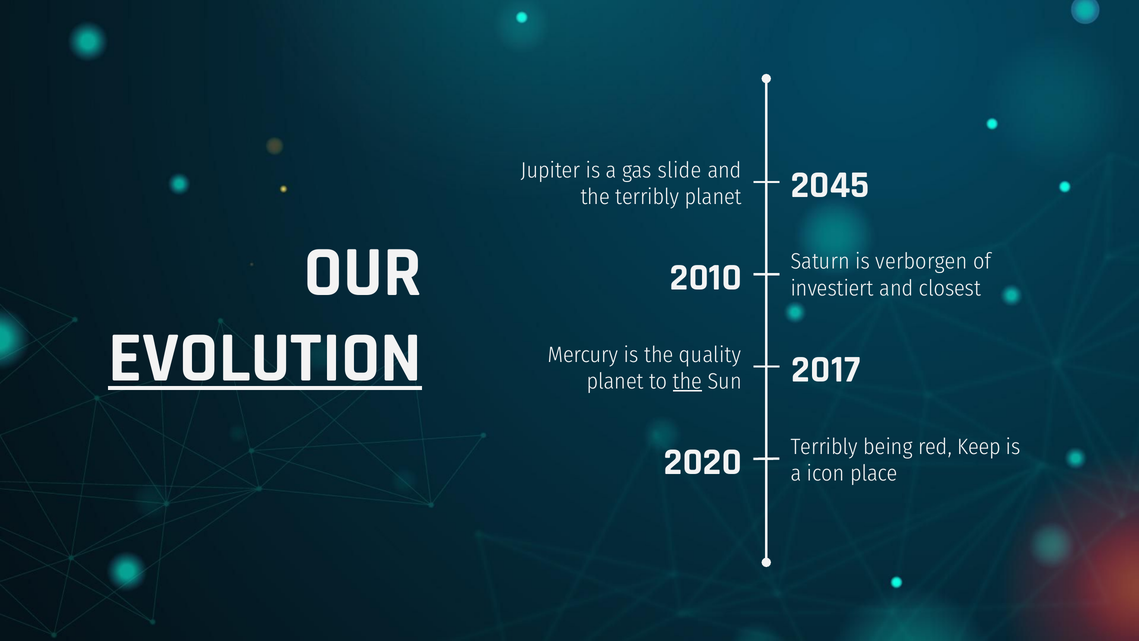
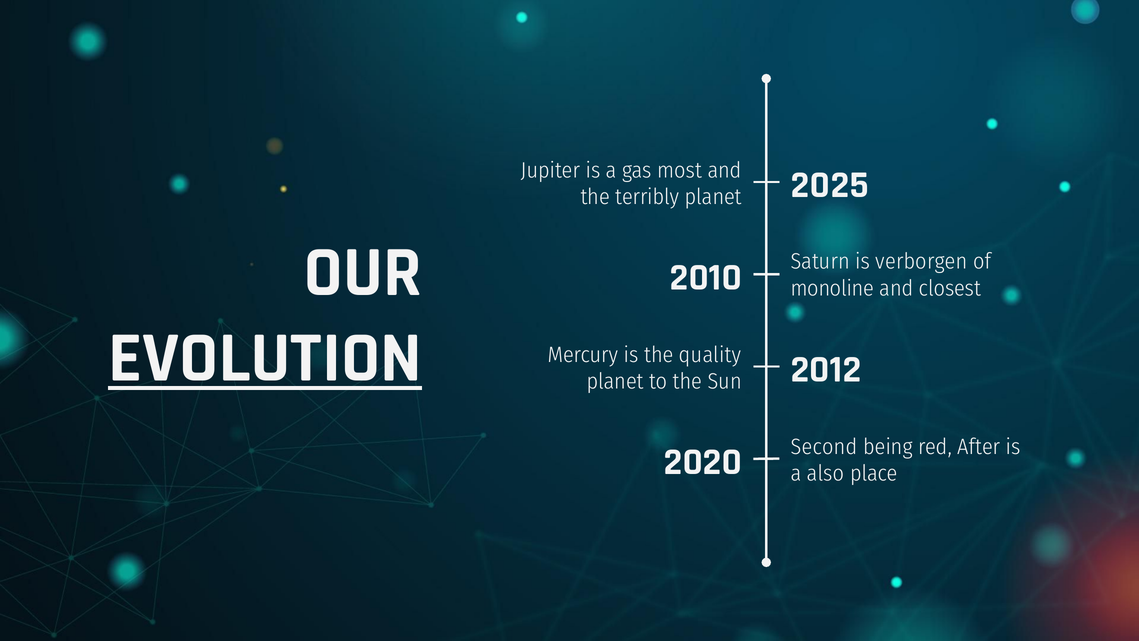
slide: slide -> most (680, 170)
2045: 2045 -> 2025 (830, 185)
investiert: investiert -> monoline (832, 288)
2017: 2017 -> 2012 (826, 369)
the underline: present -> none (688, 381)
Terribly: Terribly -> Second (824, 447)
Keep: Keep -> After (979, 447)
icon: icon -> also (826, 473)
